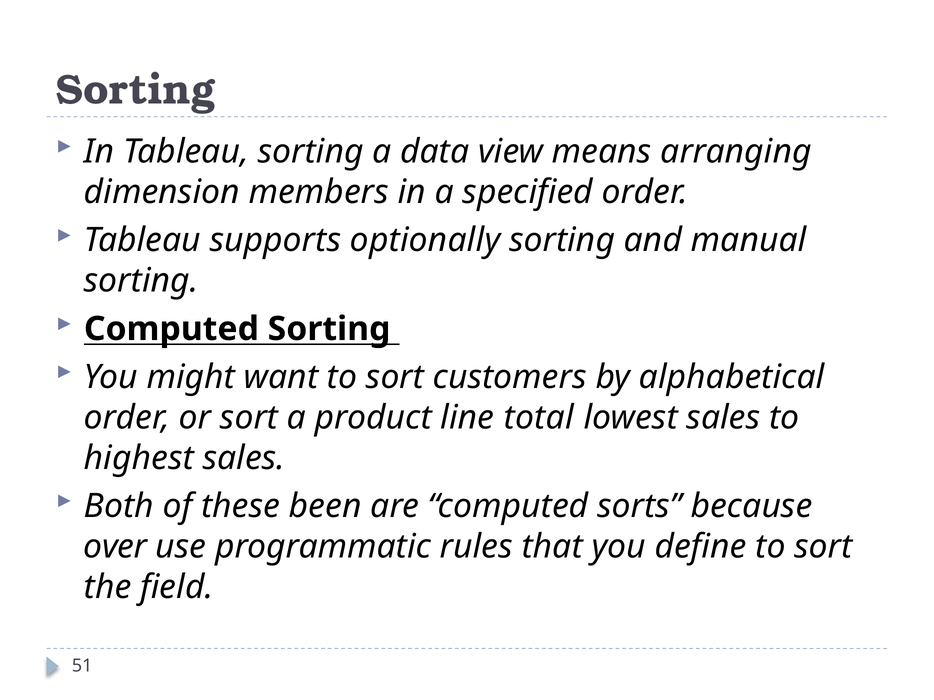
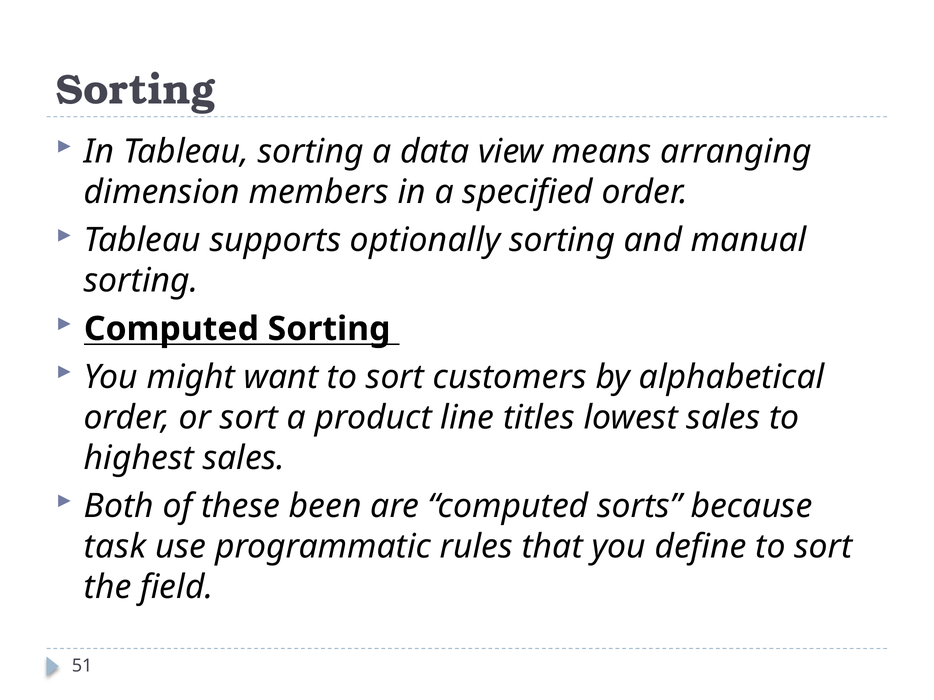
total: total -> titles (539, 418)
over: over -> task (115, 547)
